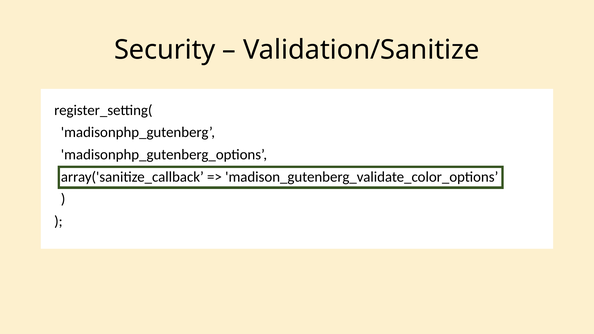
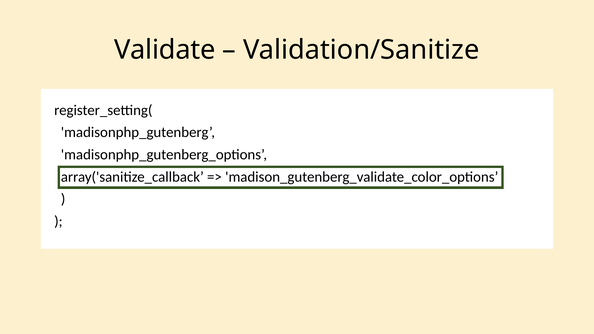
Security: Security -> Validate (165, 50)
